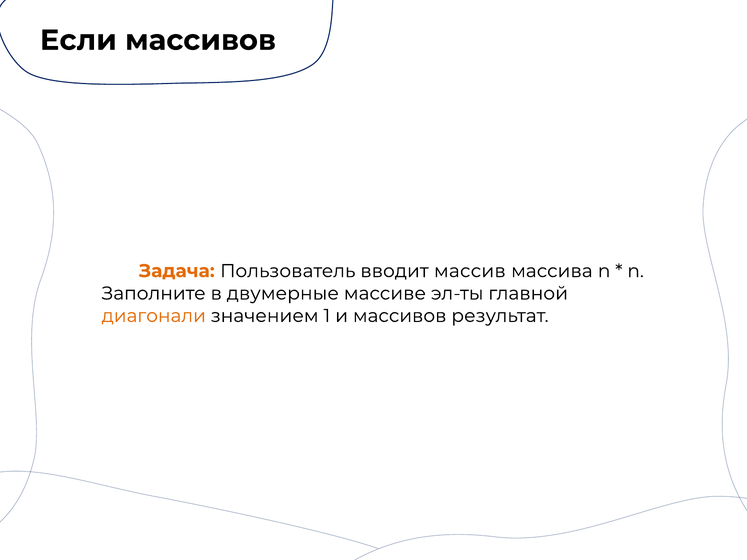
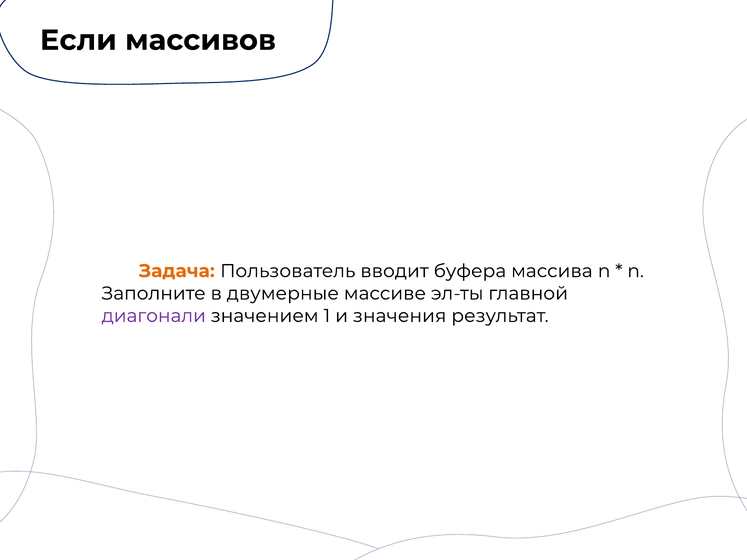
массив: массив -> буфера (470, 271)
диагонали colour: orange -> purple (154, 316)
и массивов: массивов -> значения (400, 316)
